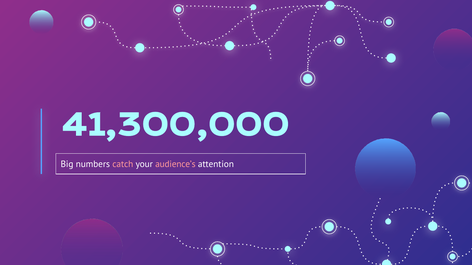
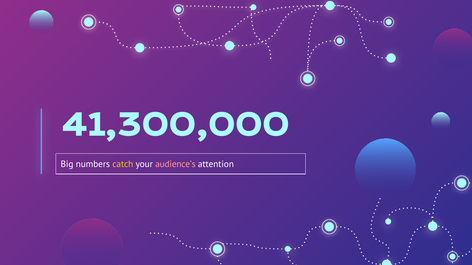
catch colour: pink -> yellow (123, 165)
